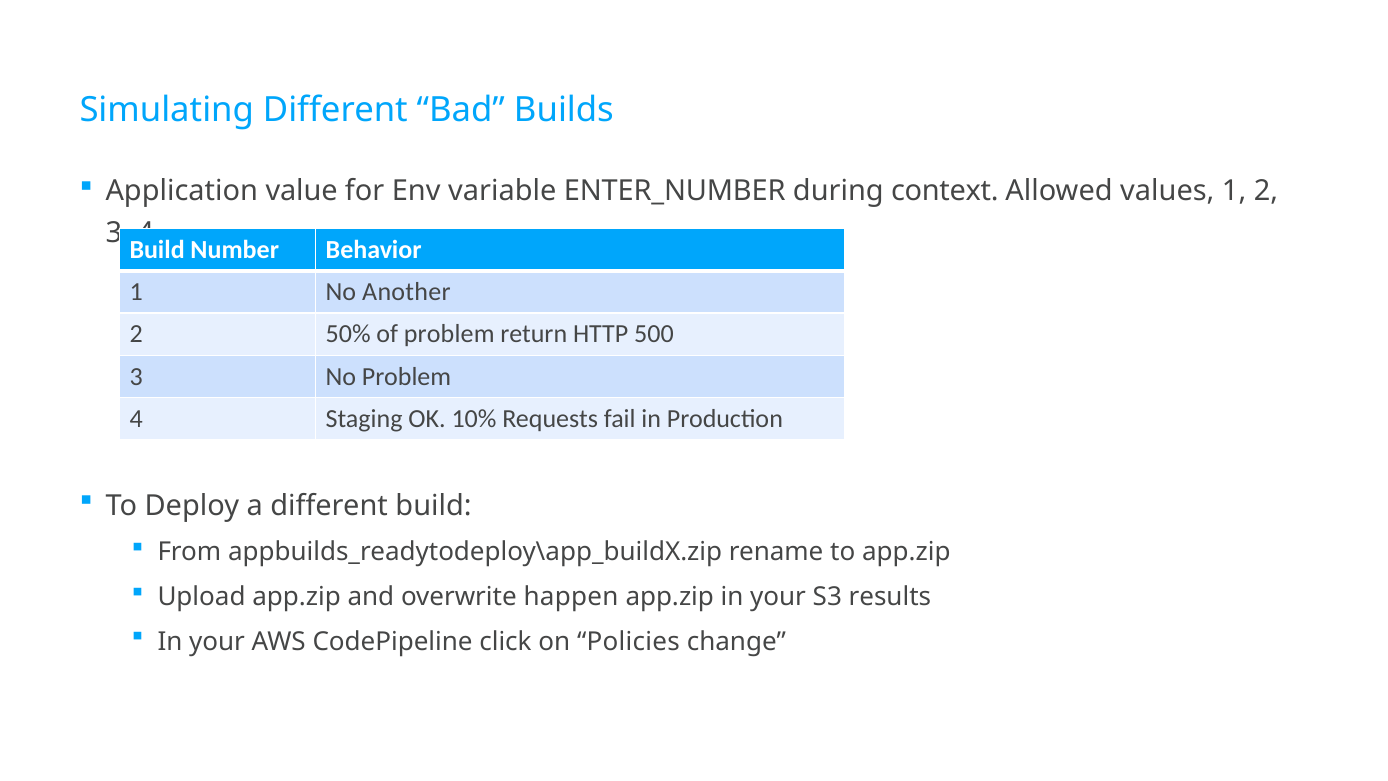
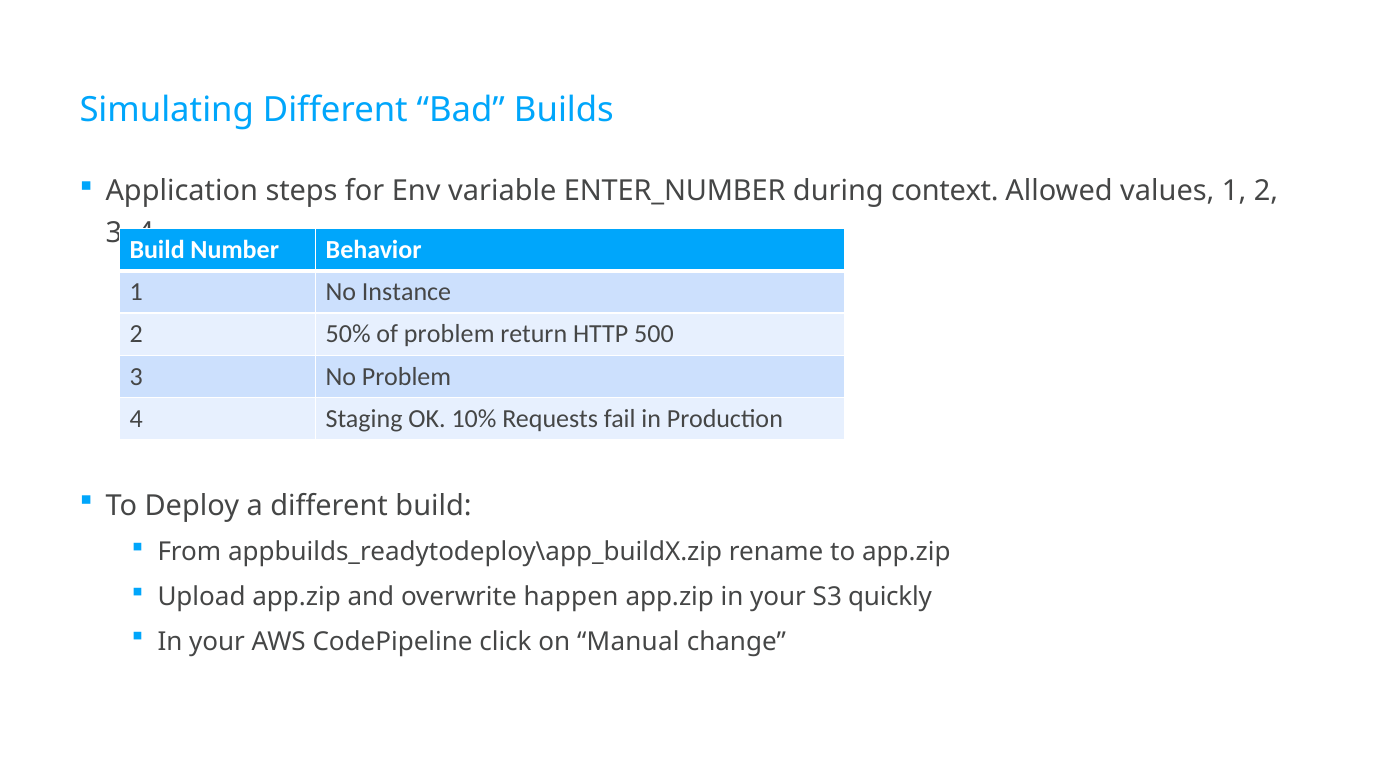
value: value -> steps (302, 191)
Another: Another -> Instance (407, 292)
results: results -> quickly (890, 597)
Policies: Policies -> Manual (628, 641)
